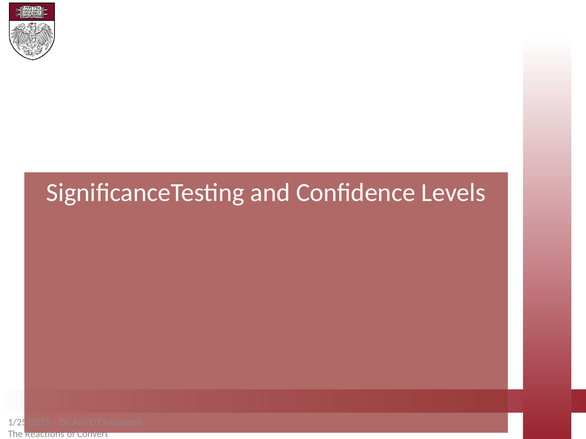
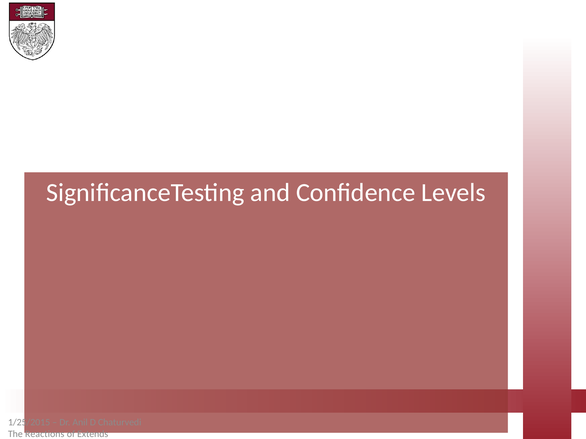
Convert: Convert -> Extends (93, 434)
